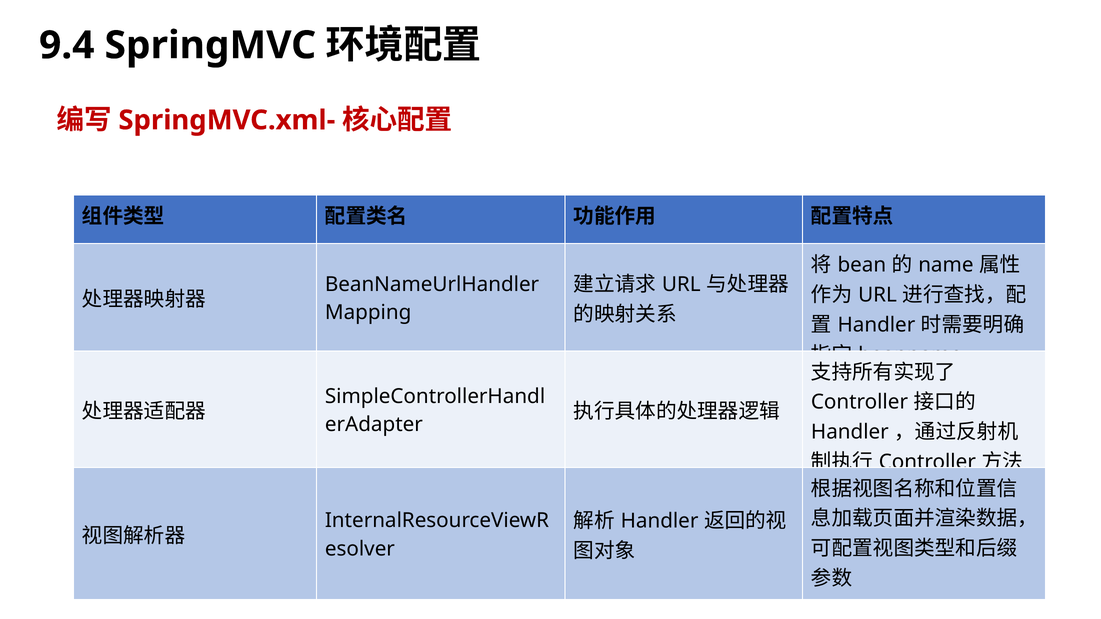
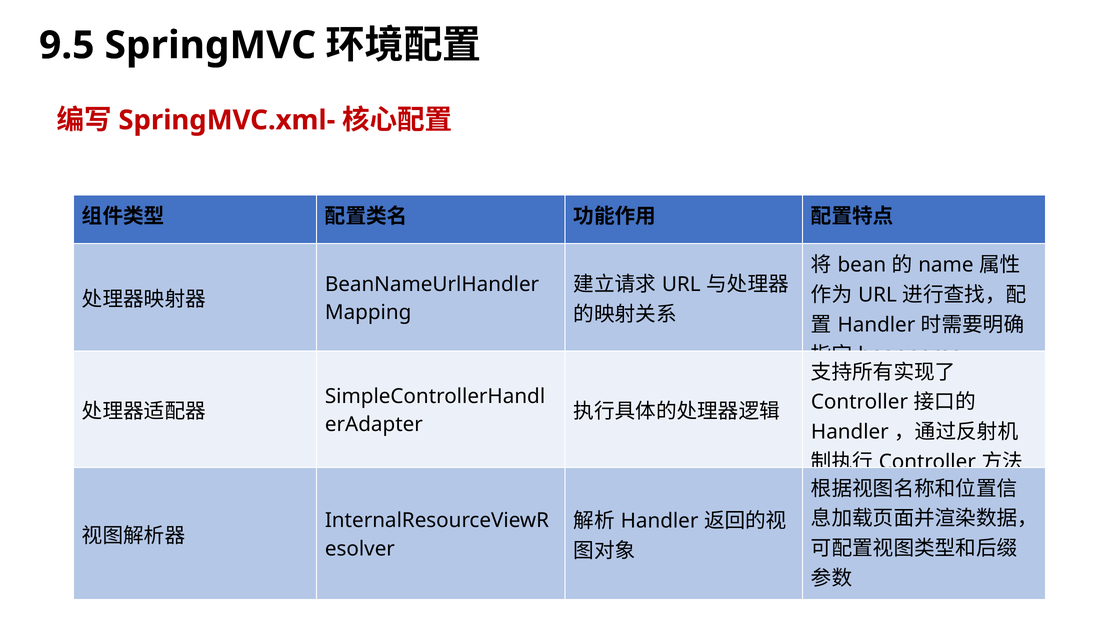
9.4: 9.4 -> 9.5 (67, 45)
